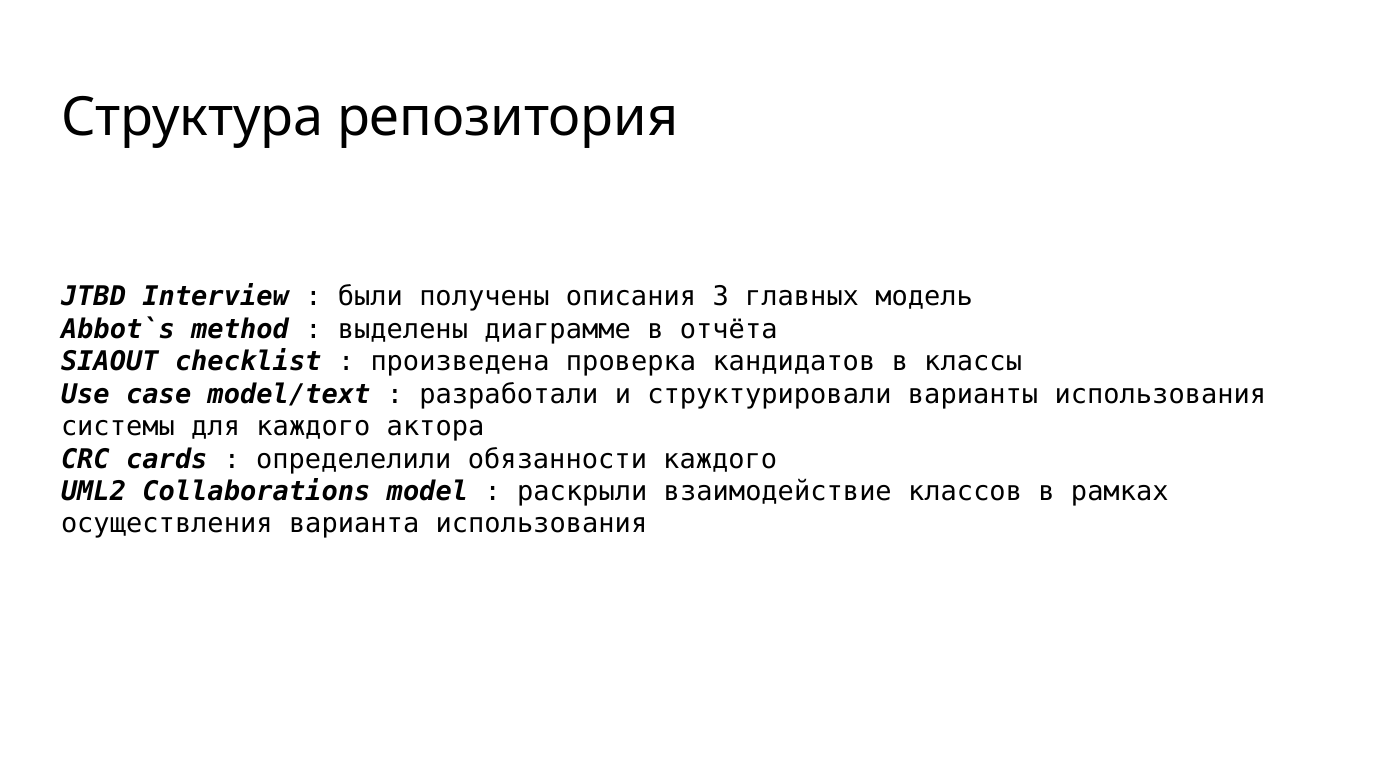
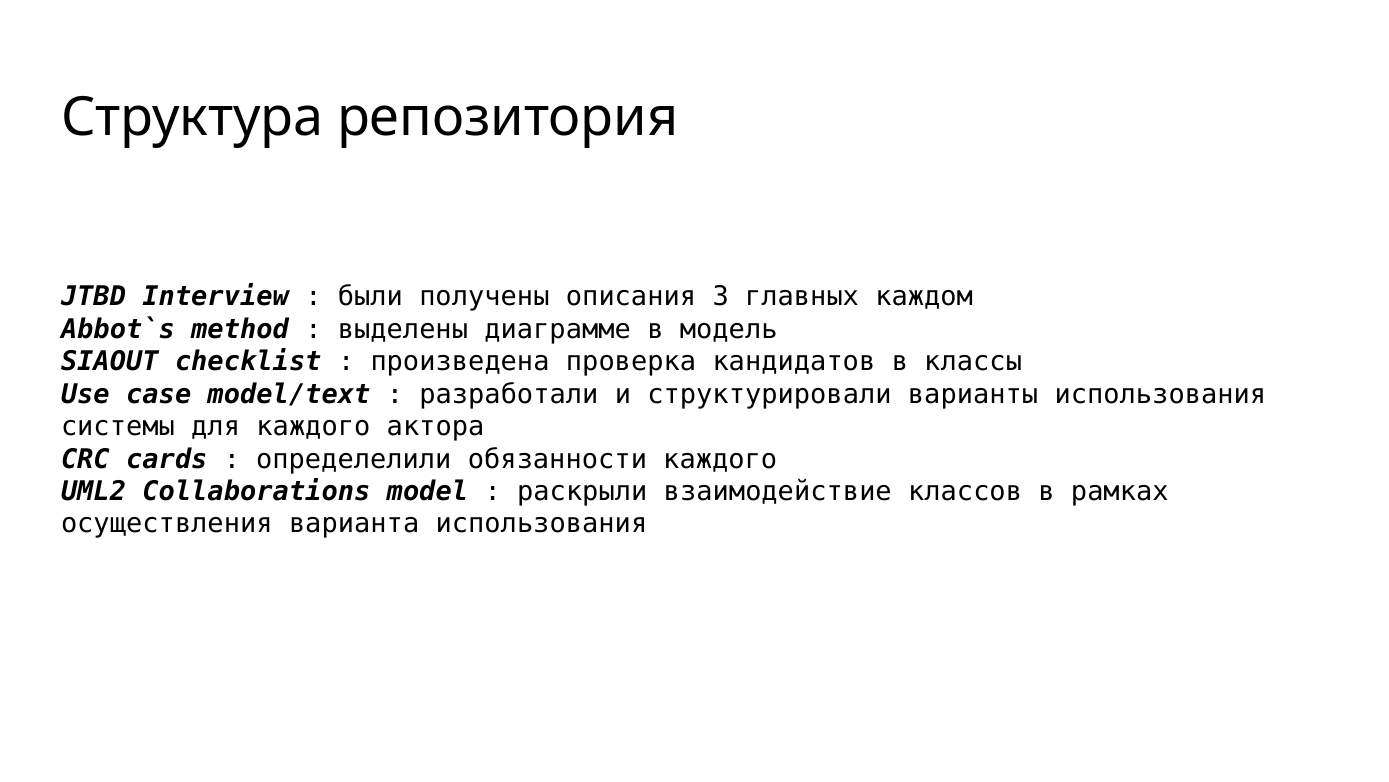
модель: модель -> каждом (924, 297)
отчёта: отчёта -> модель (729, 329)
